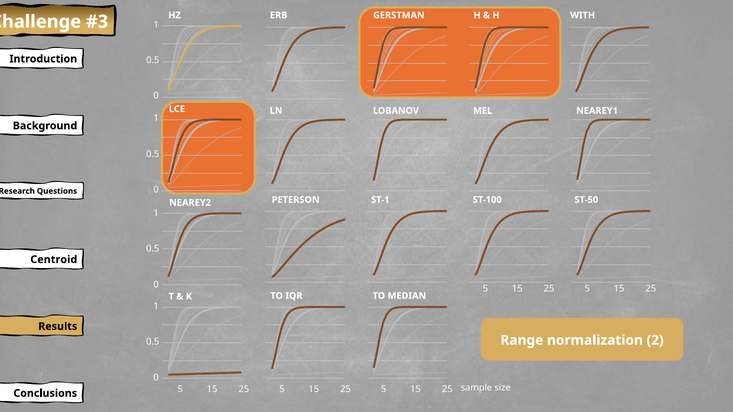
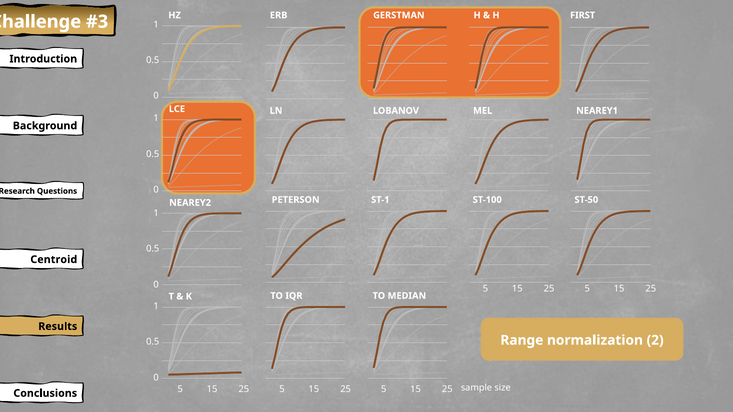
WITH: WITH -> FIRST (583, 15)
